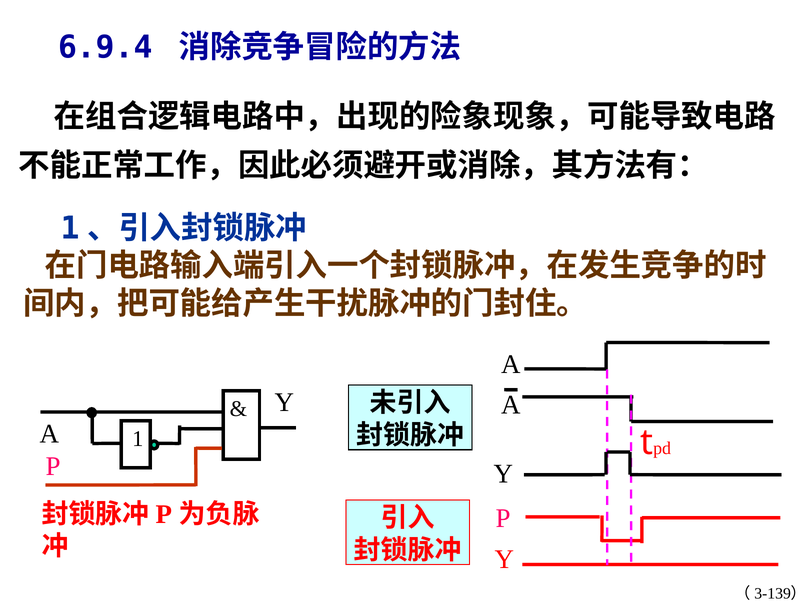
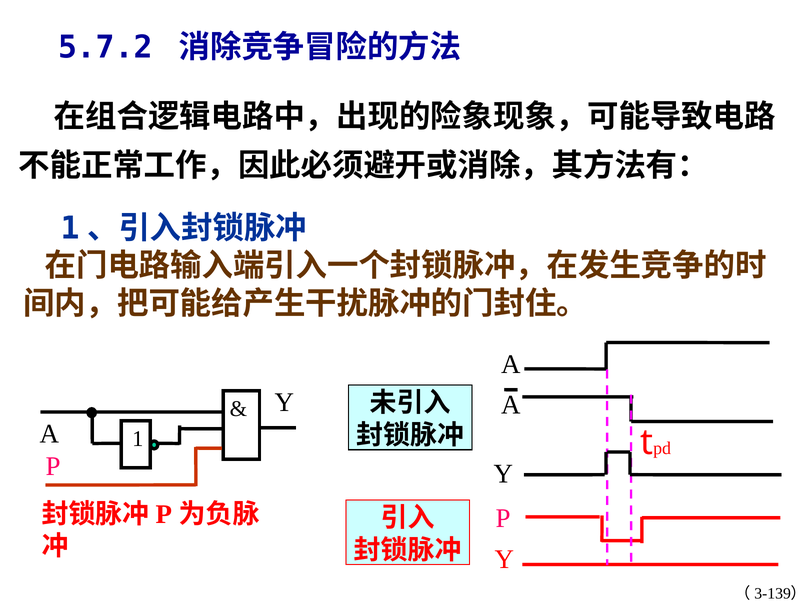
6.9.4: 6.9.4 -> 5.7.2 (105, 48)
